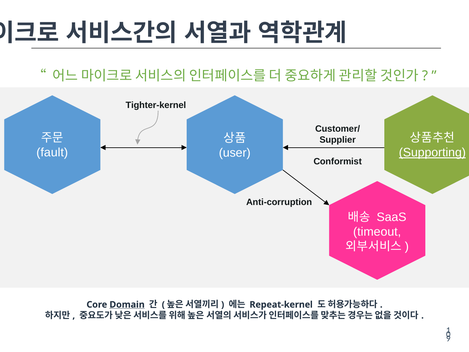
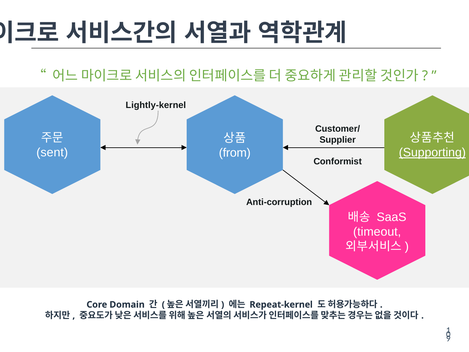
Tighter-kernel: Tighter-kernel -> Lightly-kernel (156, 105)
fault: fault -> sent (52, 152)
user: user -> from (235, 153)
Domain underline: present -> none (127, 304)
